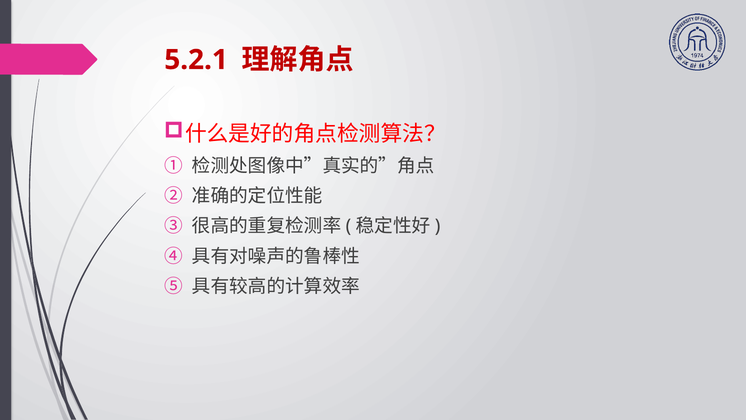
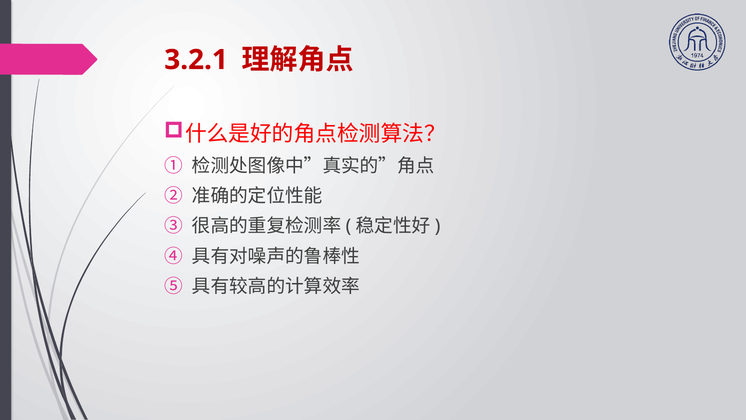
5.2.1: 5.2.1 -> 3.2.1 (196, 60)
